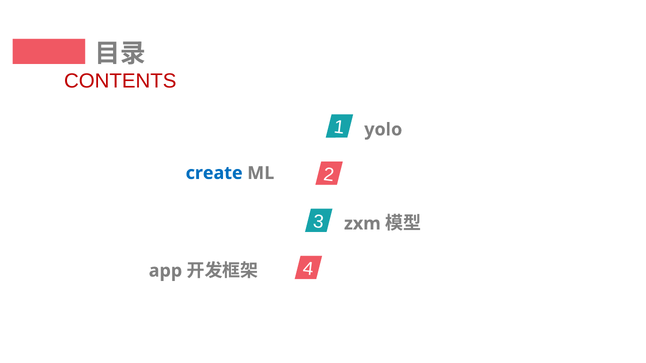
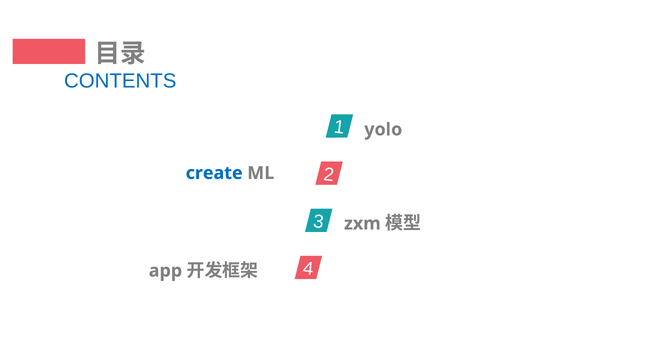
CONTENTS colour: red -> blue (120, 81)
